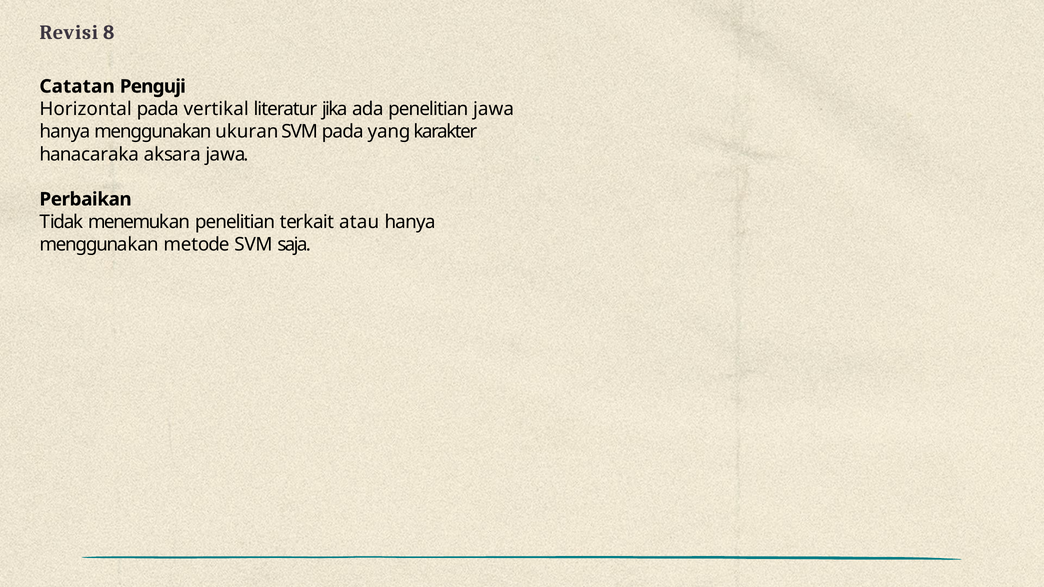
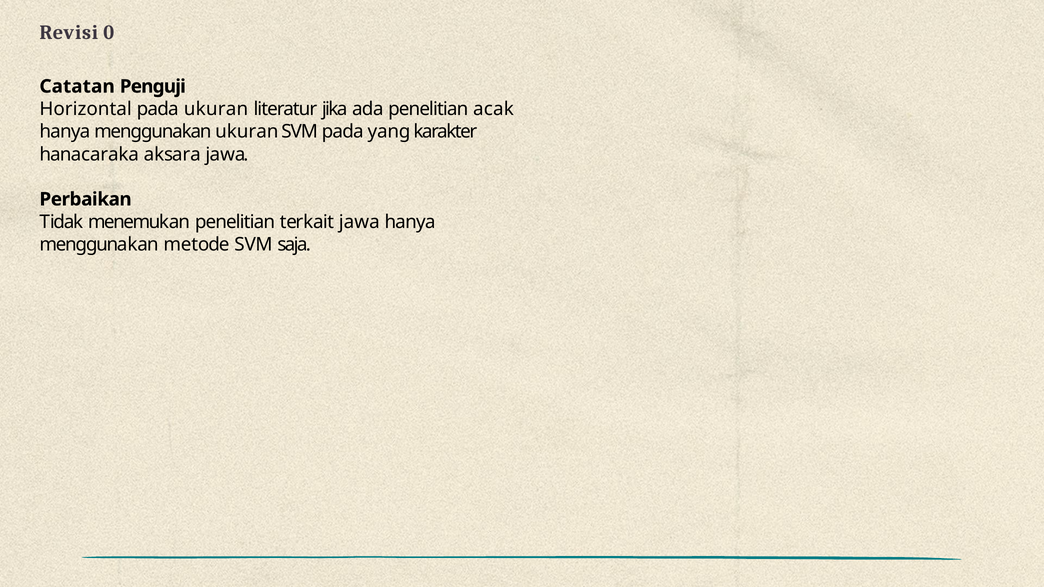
8: 8 -> 0 (109, 32)
pada vertikal: vertikal -> ukuran (216, 109)
penelitian jawa: jawa -> acak (493, 109)
terkait atau: atau -> jawa (359, 222)
